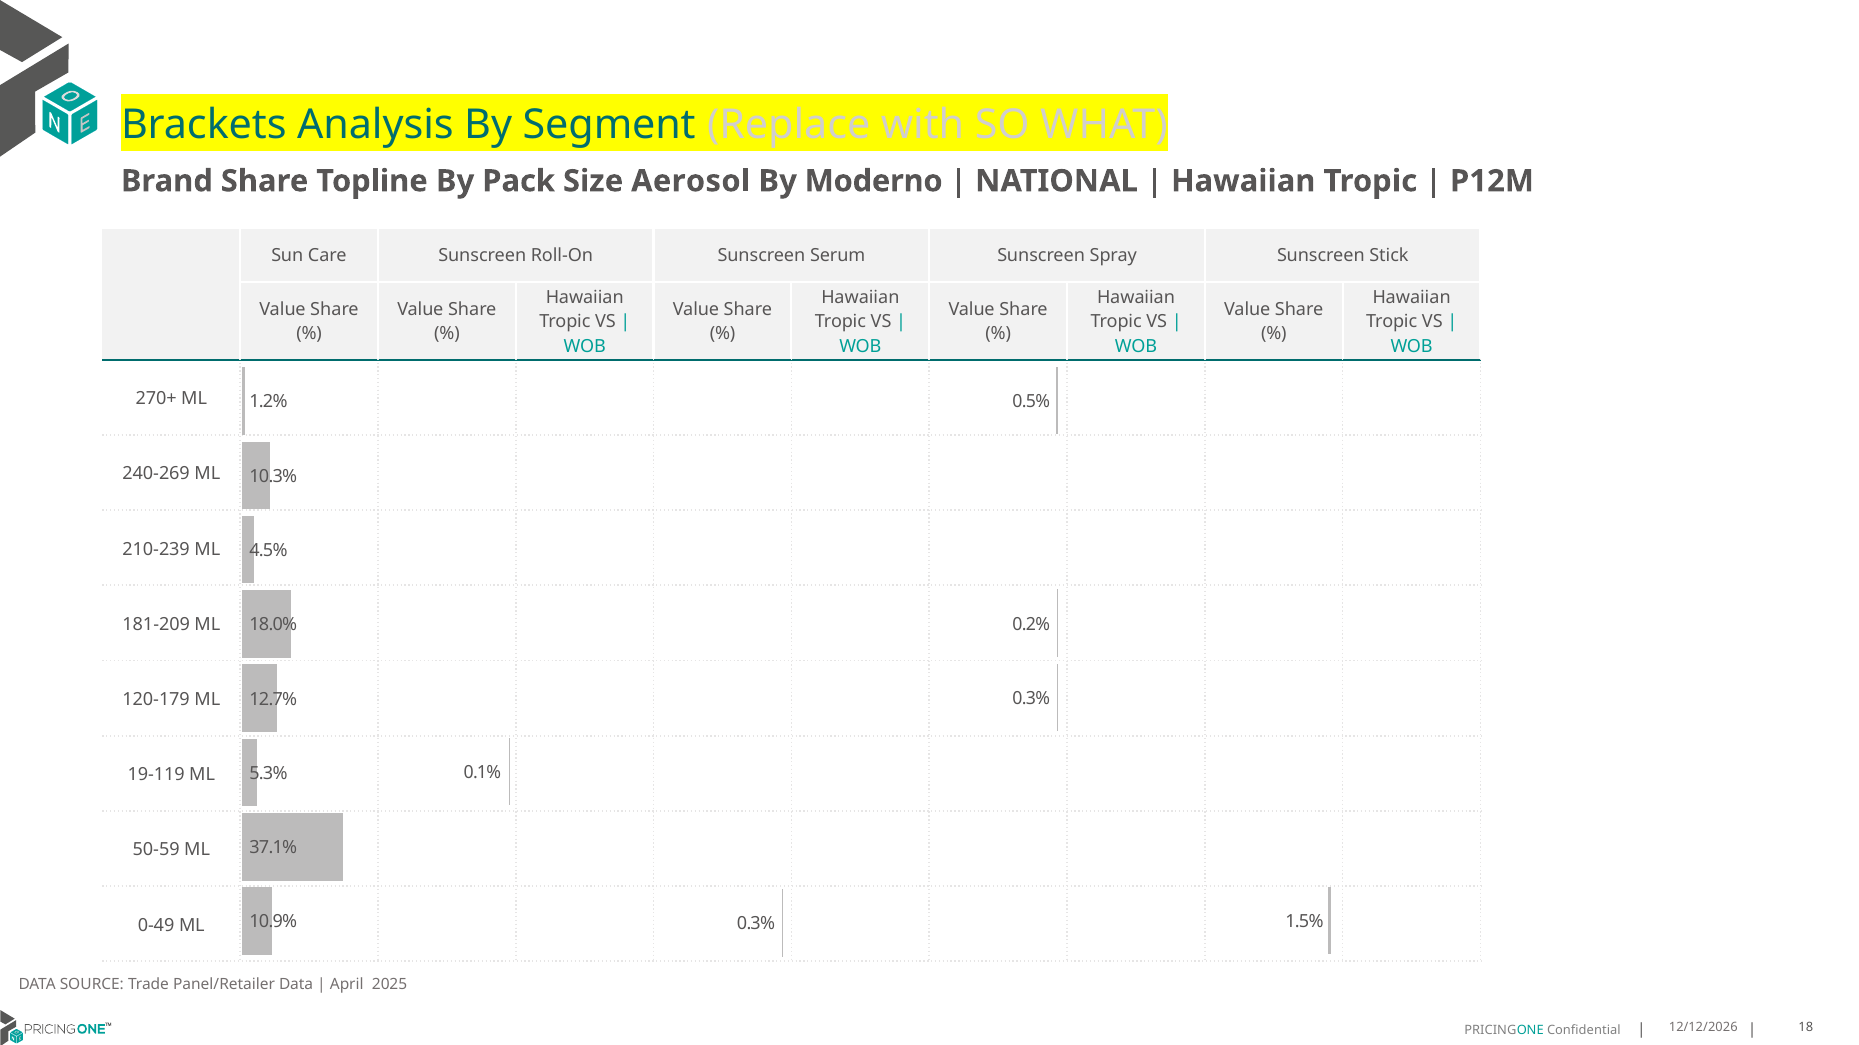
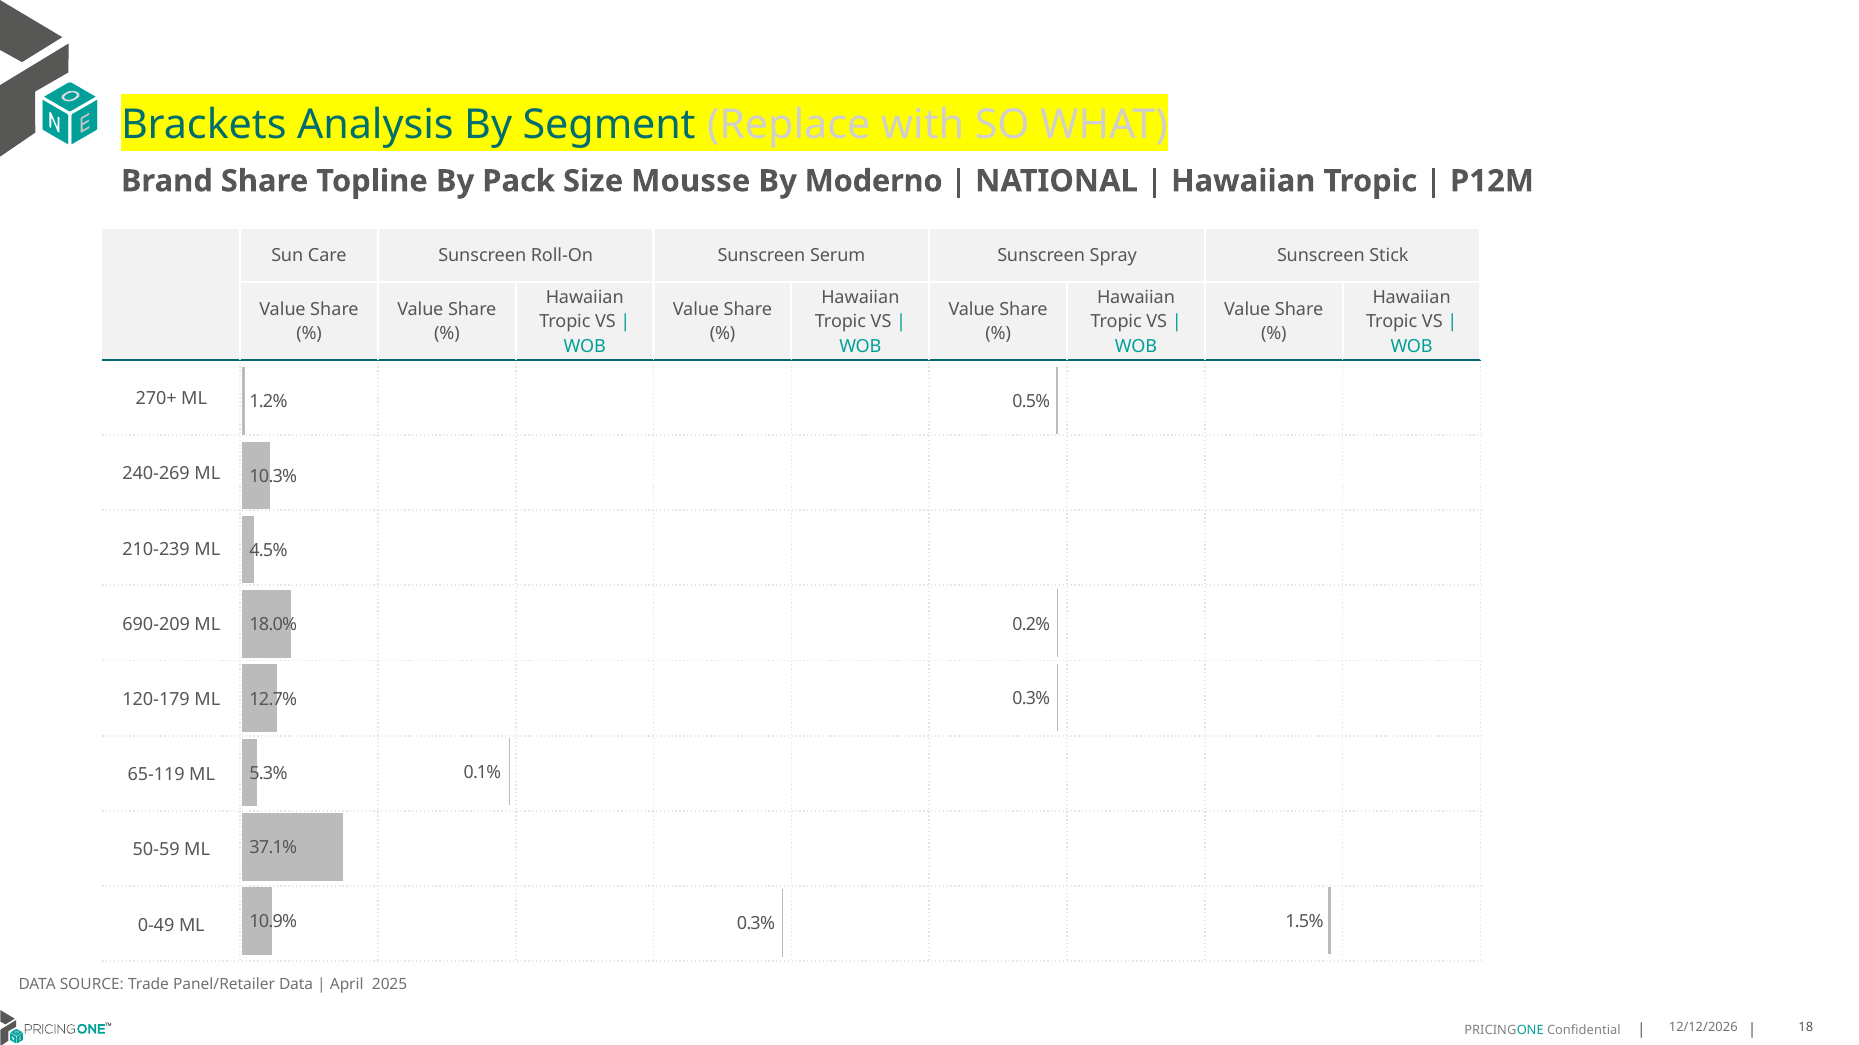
Aerosol: Aerosol -> Mousse (691, 181)
181-209: 181-209 -> 690-209 (156, 625)
19-119: 19-119 -> 65-119 (156, 775)
